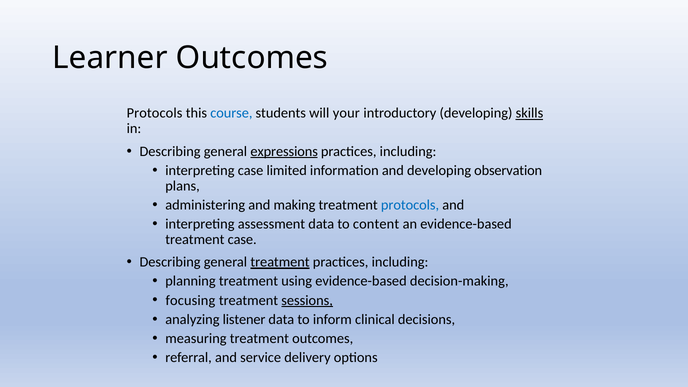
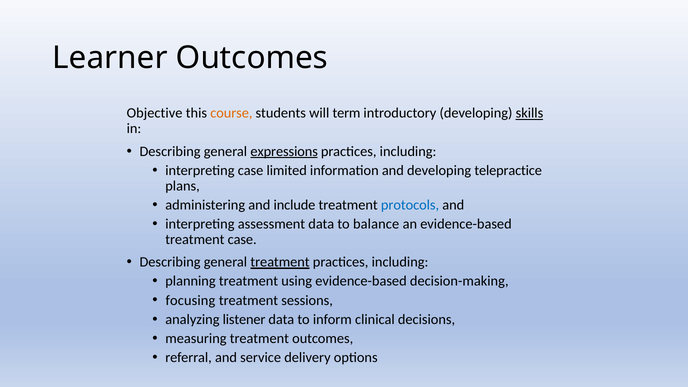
Protocols: Protocols -> Objective (155, 113)
course colour: blue -> orange (231, 113)
your: your -> term (346, 113)
observation: observation -> telepractice (508, 170)
making: making -> include (294, 205)
content: content -> balance (376, 224)
sessions underline: present -> none (307, 300)
